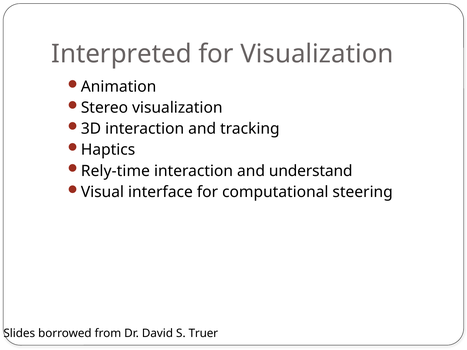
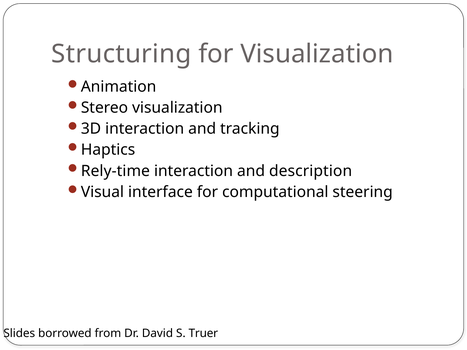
Interpreted: Interpreted -> Structuring (121, 54)
understand: understand -> description (311, 171)
